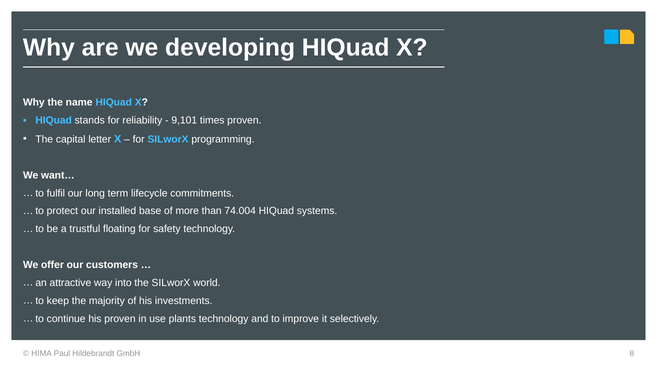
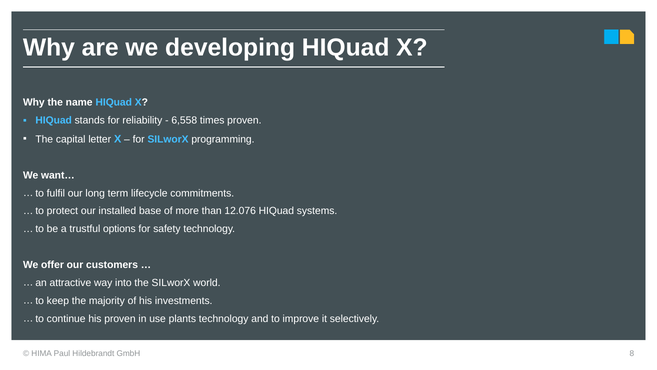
9,101: 9,101 -> 6,558 (184, 120)
74.004: 74.004 -> 12.076 (240, 211)
floating: floating -> options (119, 229)
